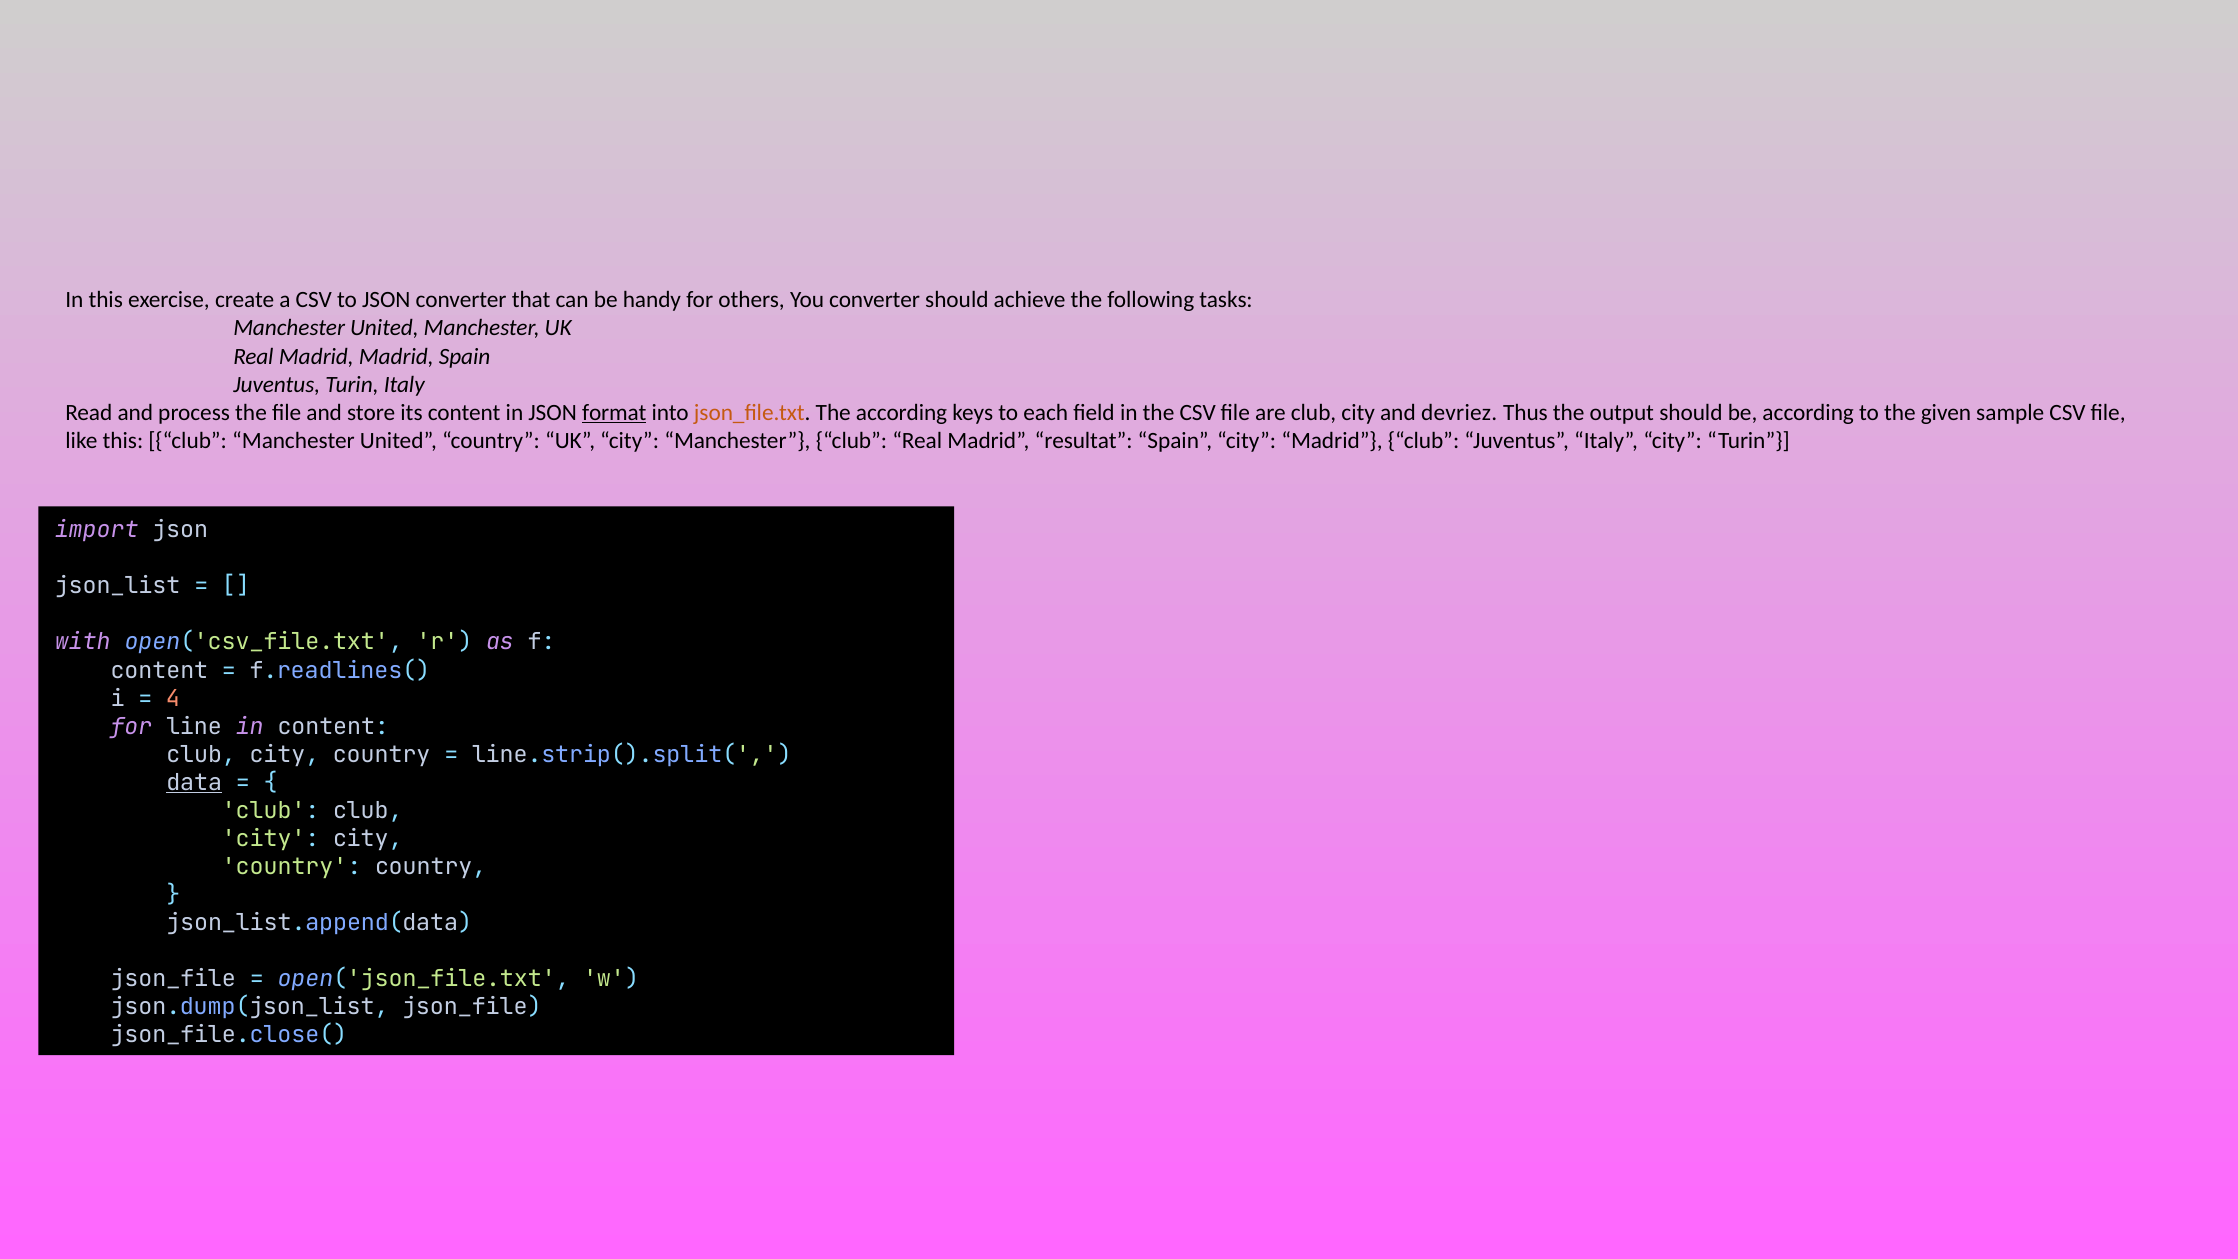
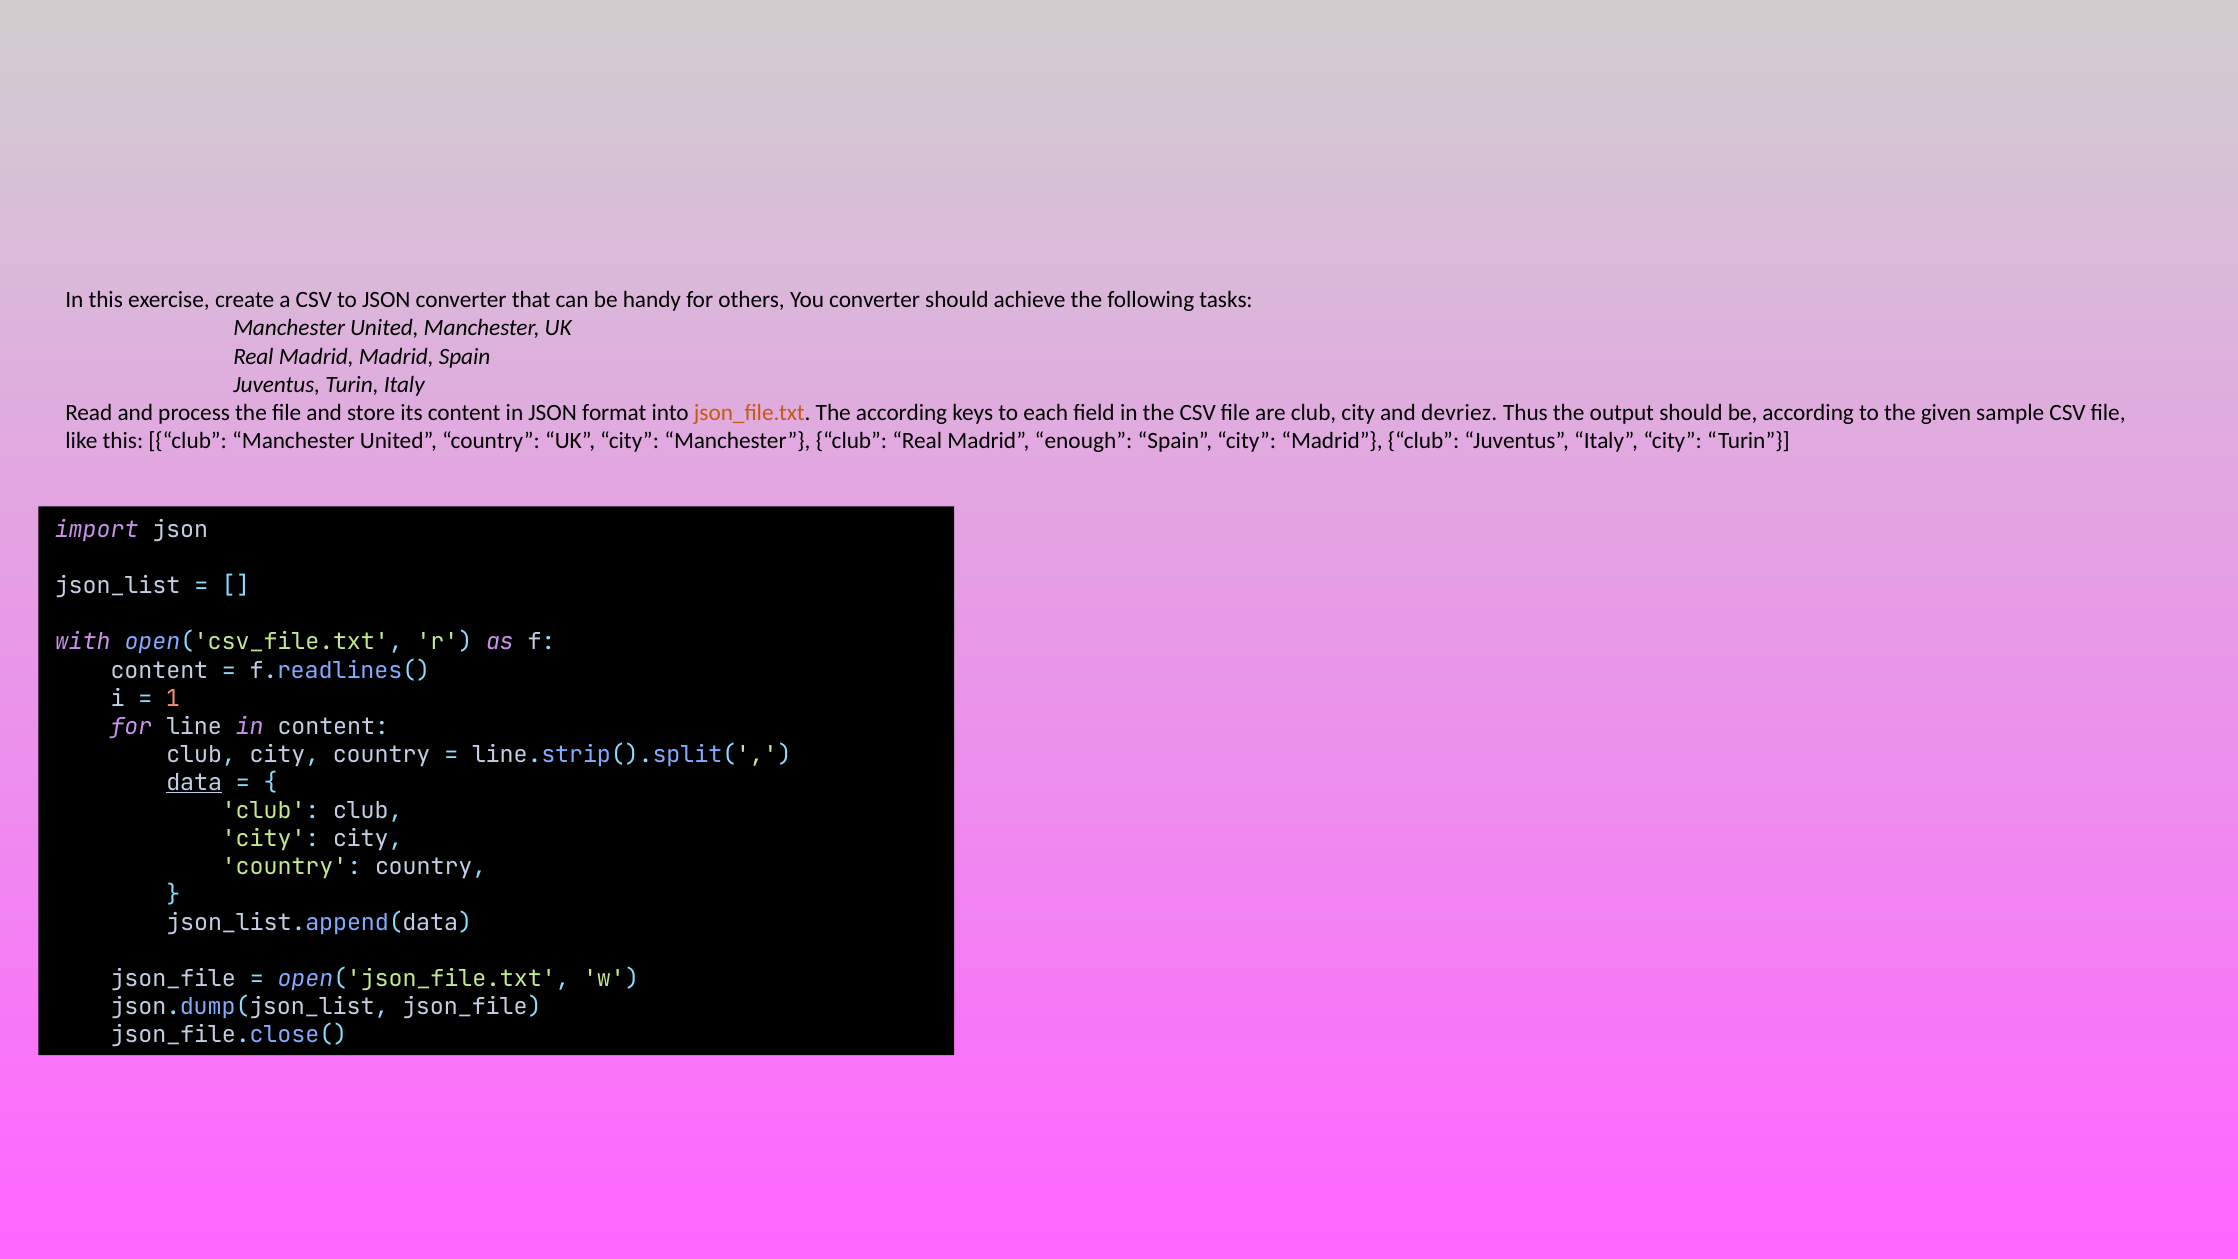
format underline: present -> none (614, 412)
resultat: resultat -> enough (1084, 440)
4: 4 -> 1 (173, 698)
